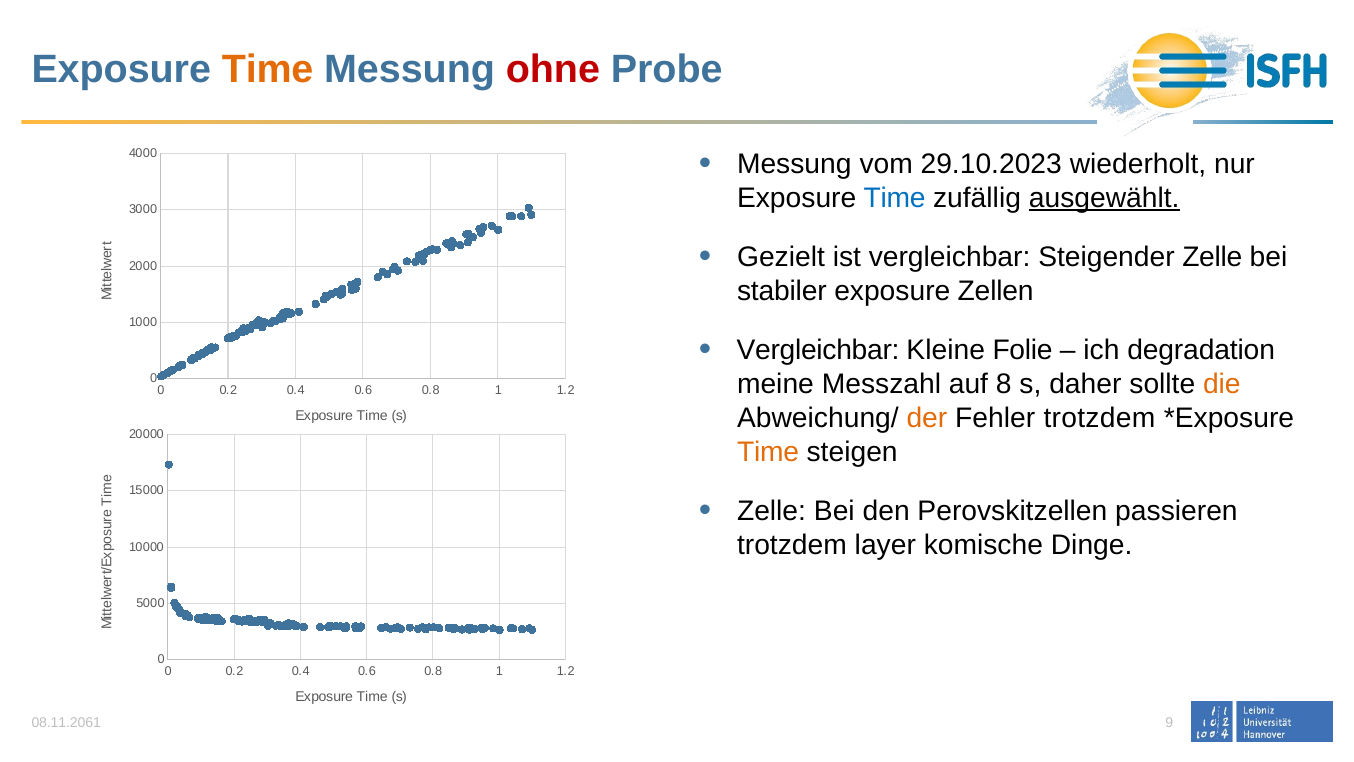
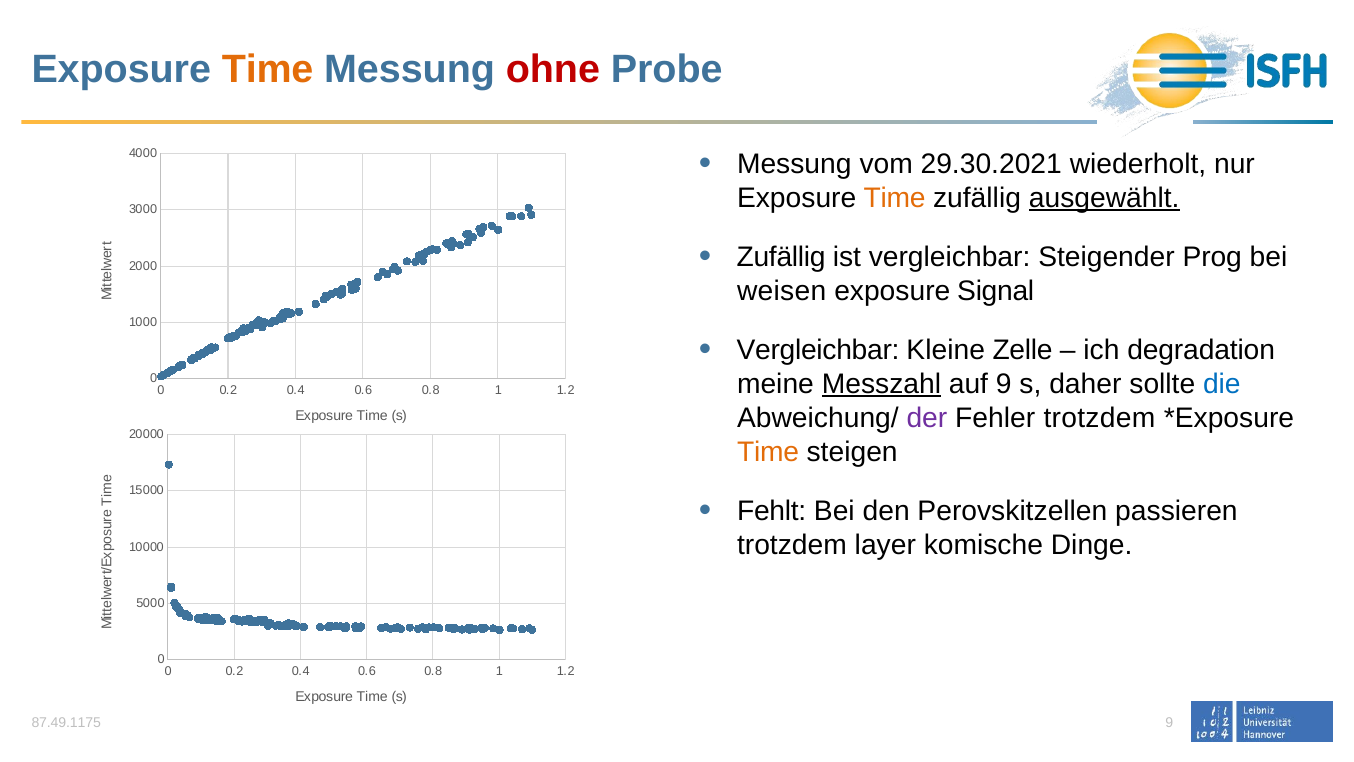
29.10.2023: 29.10.2023 -> 29.30.2021 (991, 164)
Time colour: blue -> orange (895, 198)
Gezielt: Gezielt -> Zufällig (781, 257)
Steigender Zelle: Zelle -> Prog (1212, 257)
stabiler: stabiler -> weisen (782, 291)
Zellen: Zellen -> Signal (996, 291)
Folie: Folie -> Zelle (1023, 350)
Messzahl underline: none -> present (881, 384)
auf 8: 8 -> 9 (1004, 384)
die colour: orange -> blue (1222, 384)
der colour: orange -> purple (927, 418)
Zelle: Zelle -> Fehlt (772, 511)
08.11.2061: 08.11.2061 -> 87.49.1175 (66, 723)
